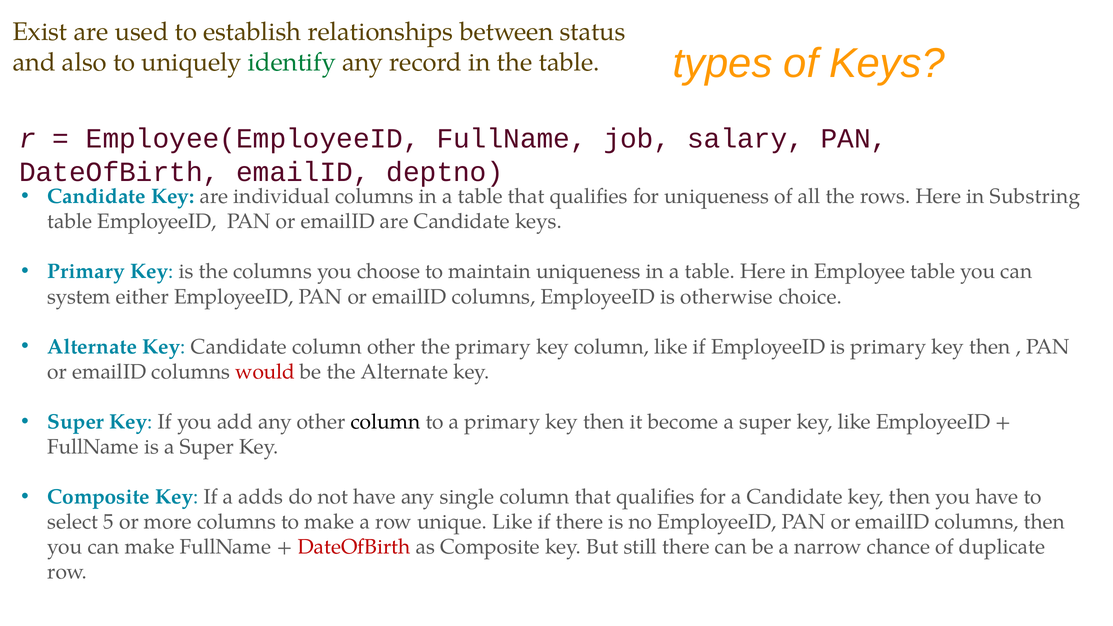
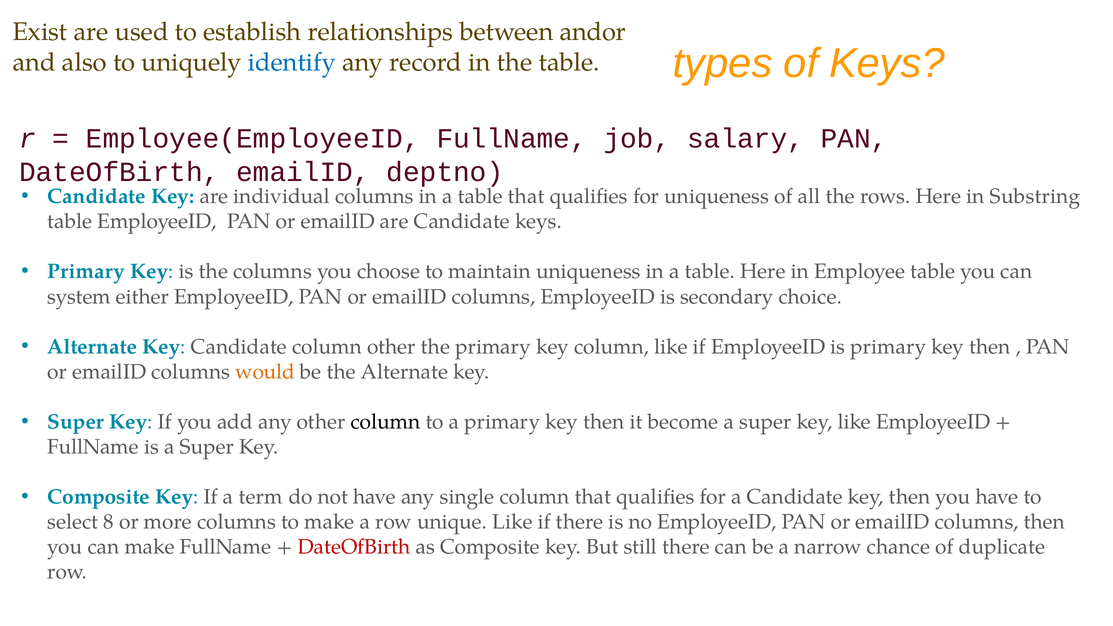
status: status -> andor (593, 32)
identify colour: green -> blue (292, 62)
otherwise: otherwise -> secondary (727, 297)
would colour: red -> orange (265, 372)
adds: adds -> term (261, 497)
5: 5 -> 8 (109, 522)
